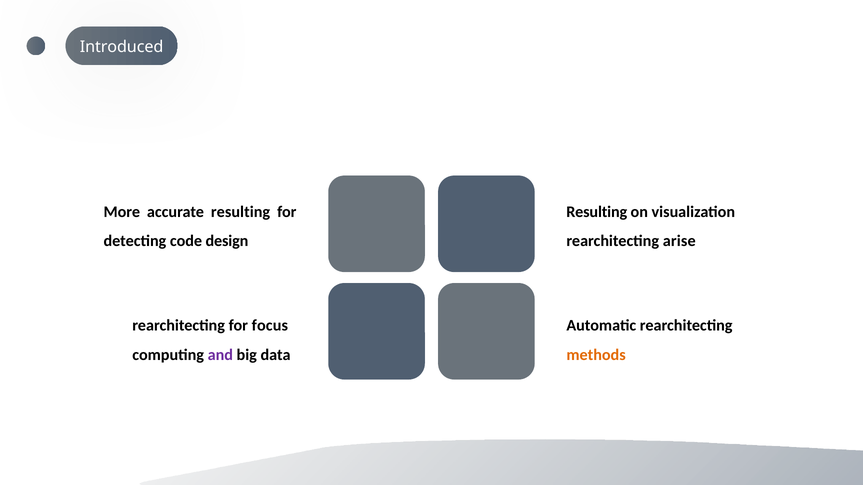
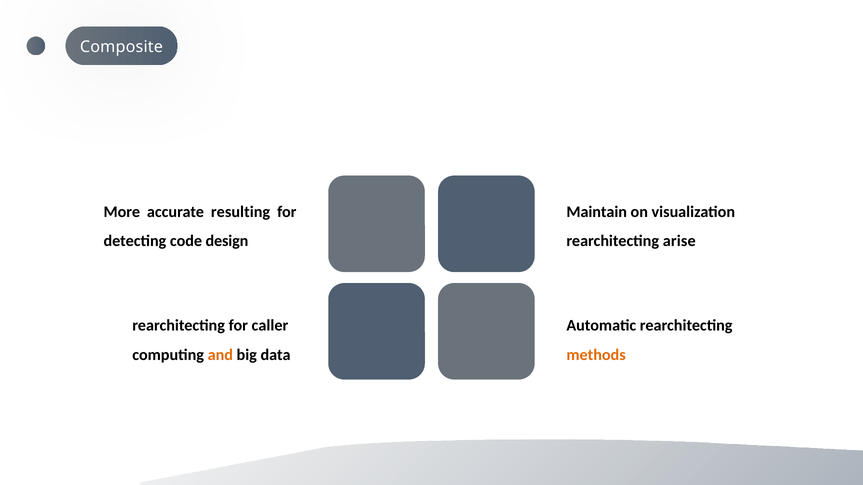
Introduced: Introduced -> Composite (121, 47)
Resulting: Resulting -> Maintain (597, 212)
focus: focus -> caller (270, 326)
and colour: purple -> orange (220, 355)
